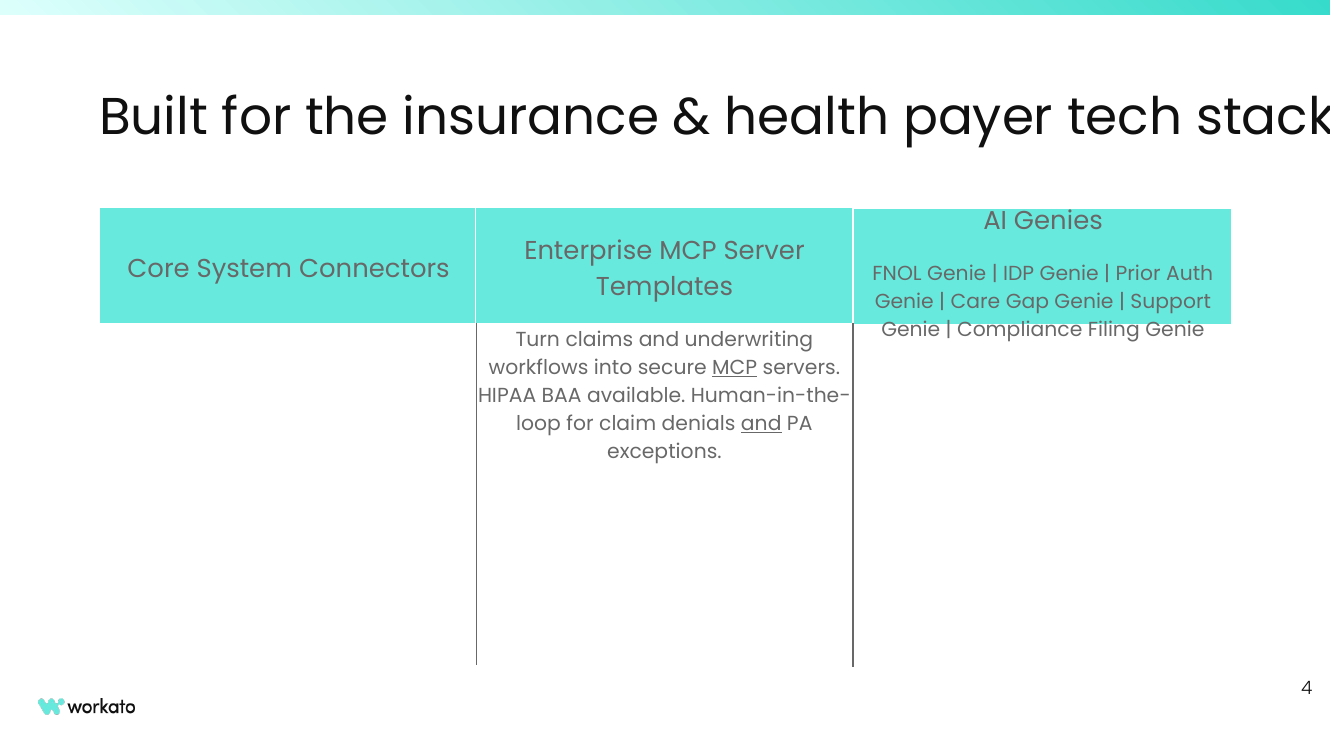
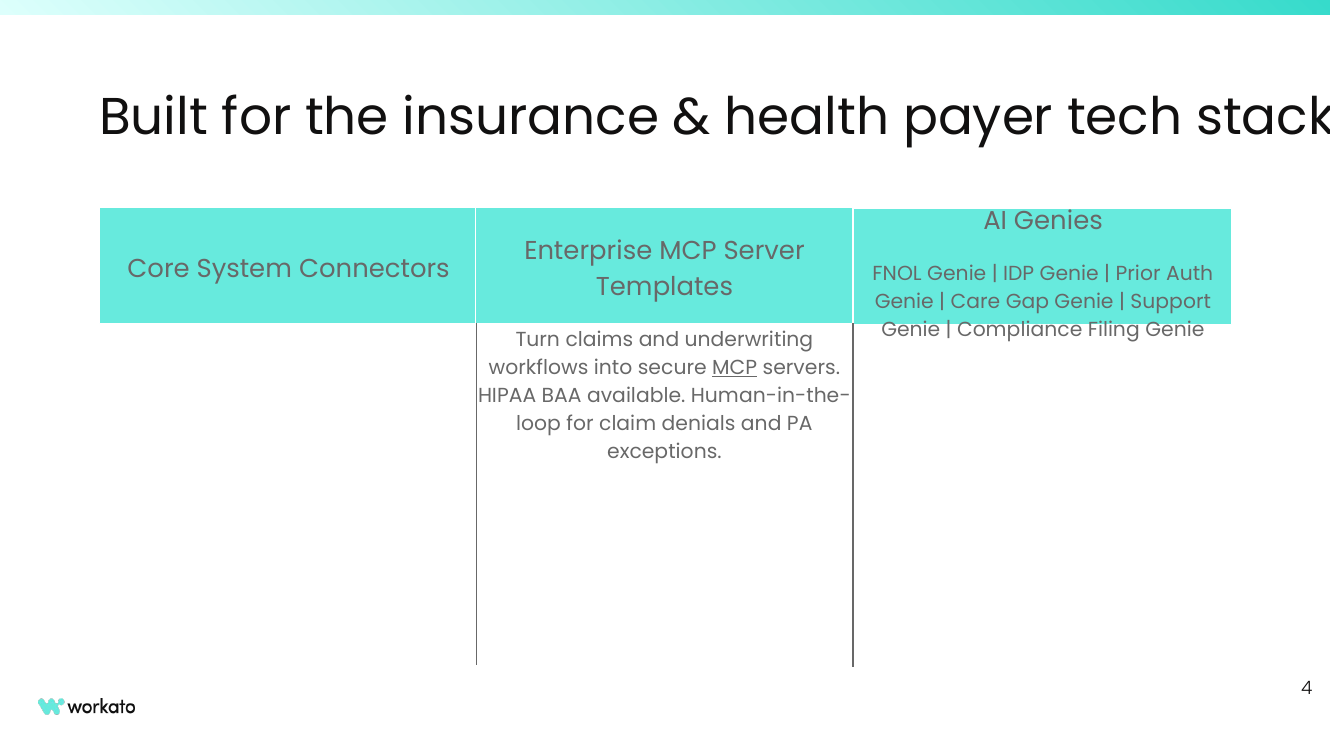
and underline: present -> none (761, 424)
